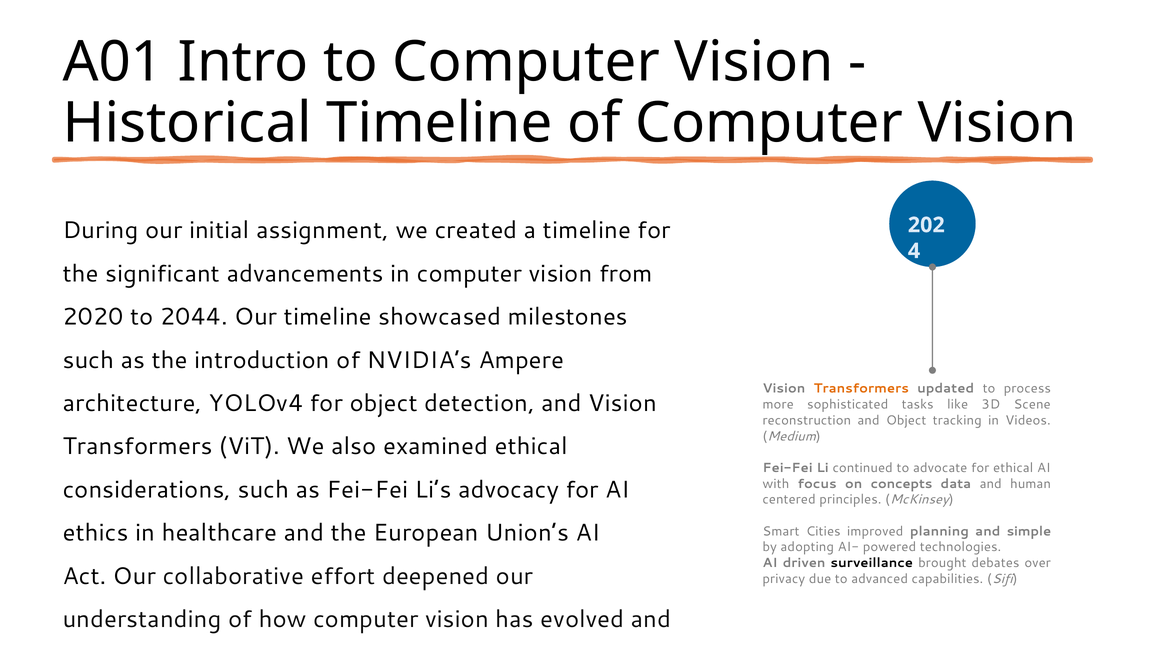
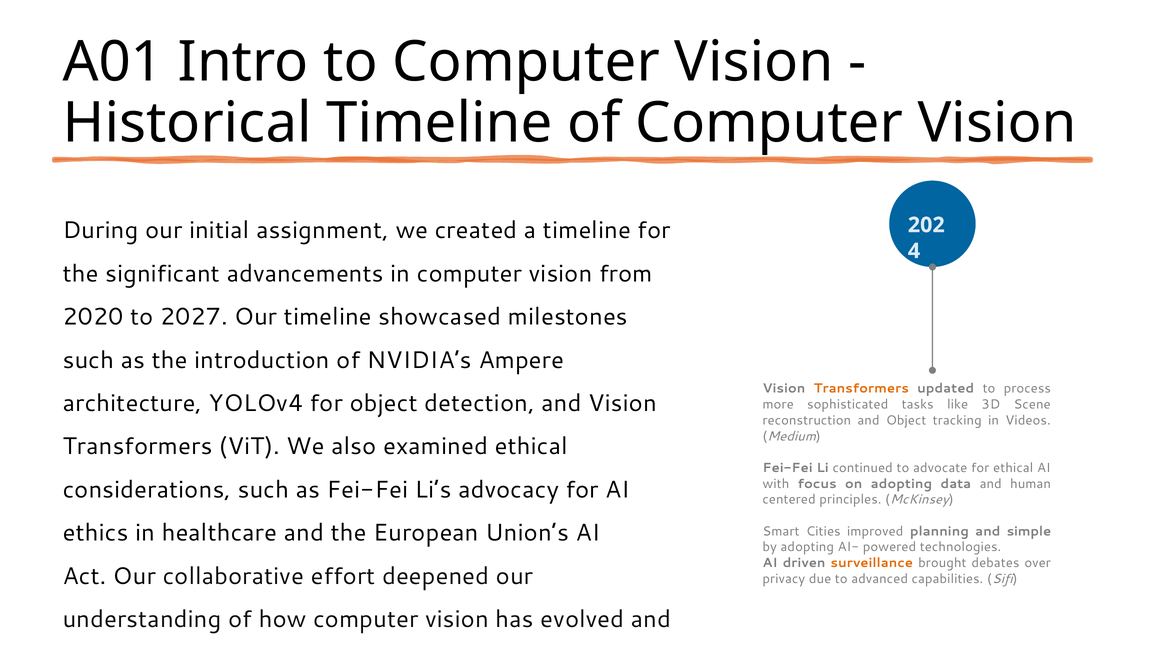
2044: 2044 -> 2027 (194, 317)
on concepts: concepts -> adopting (901, 484)
surveillance colour: black -> orange (872, 563)
